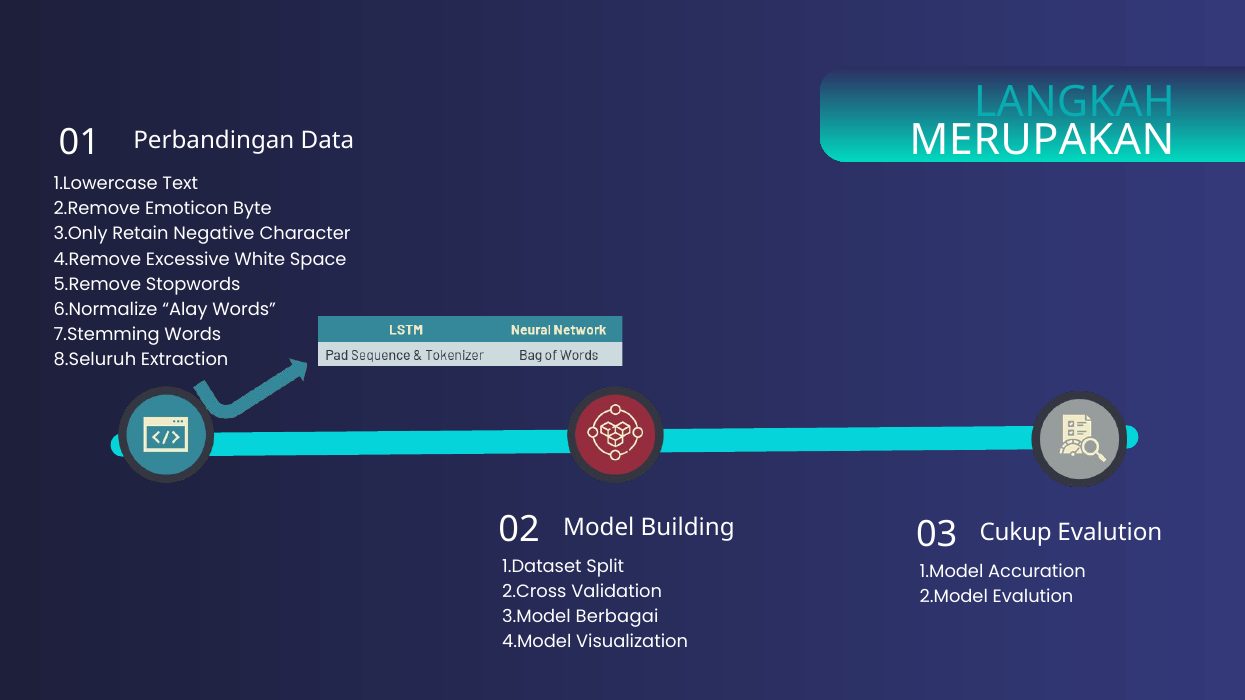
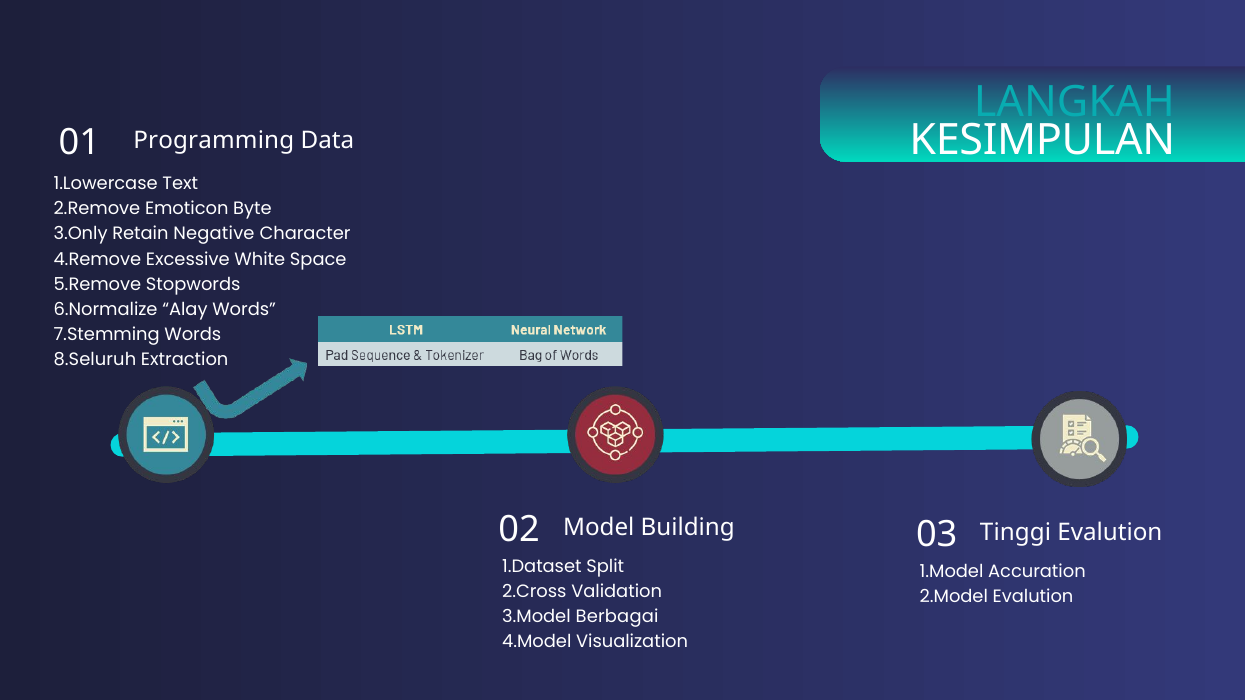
MERUPAKAN: MERUPAKAN -> KESIMPULAN (1042, 140)
Perbandingan: Perbandingan -> Programming (214, 141)
Cukup: Cukup -> Tinggi (1016, 533)
